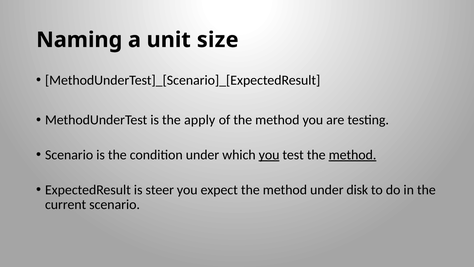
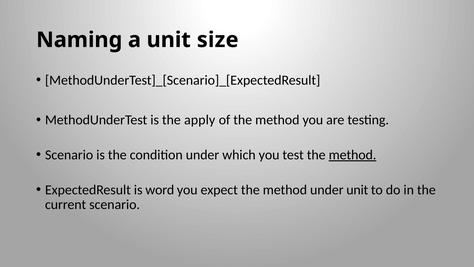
you underline: present -> none (269, 155)
steer: steer -> word (160, 190)
under disk: disk -> unit (357, 190)
